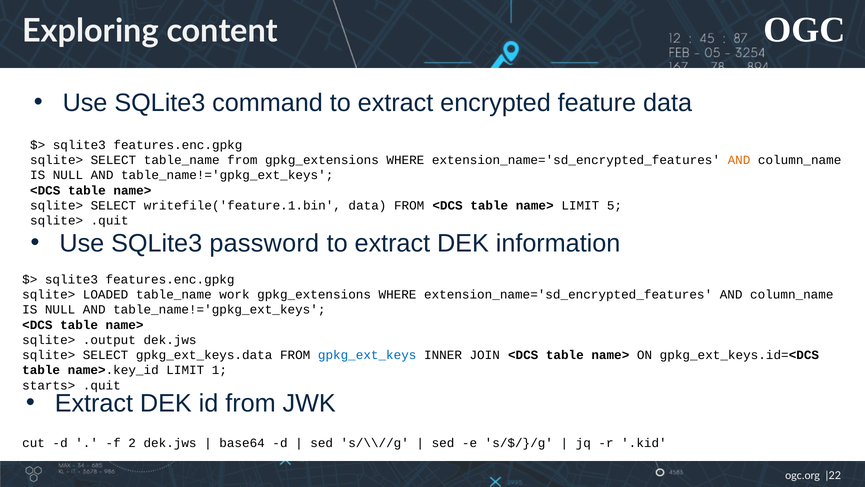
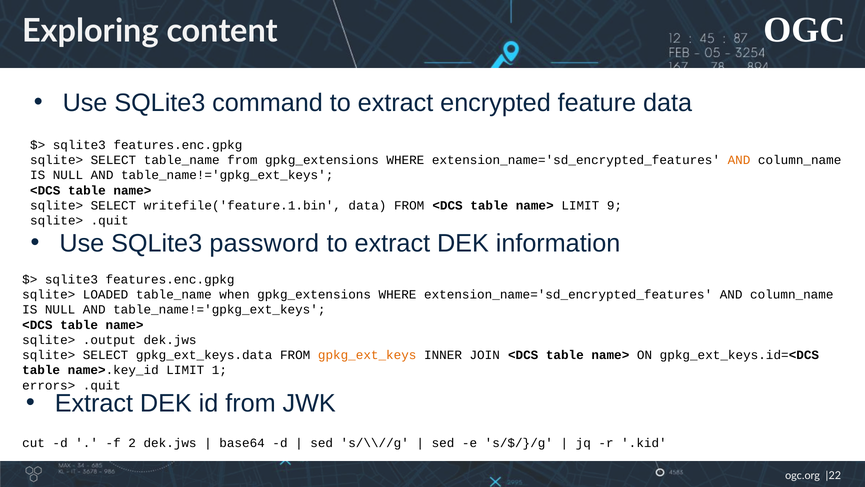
5: 5 -> 9 (614, 205)
work: work -> when (234, 294)
gpkg_ext_keys colour: blue -> orange (367, 355)
starts>: starts> -> errors> (49, 385)
